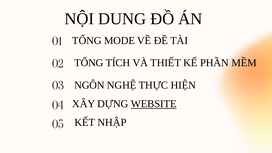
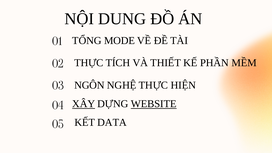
02 TỔNG: TỔNG -> THỰC (89, 63)
XÂY underline: none -> present (84, 104)
NHẬP: NHẬP -> DATA (112, 122)
